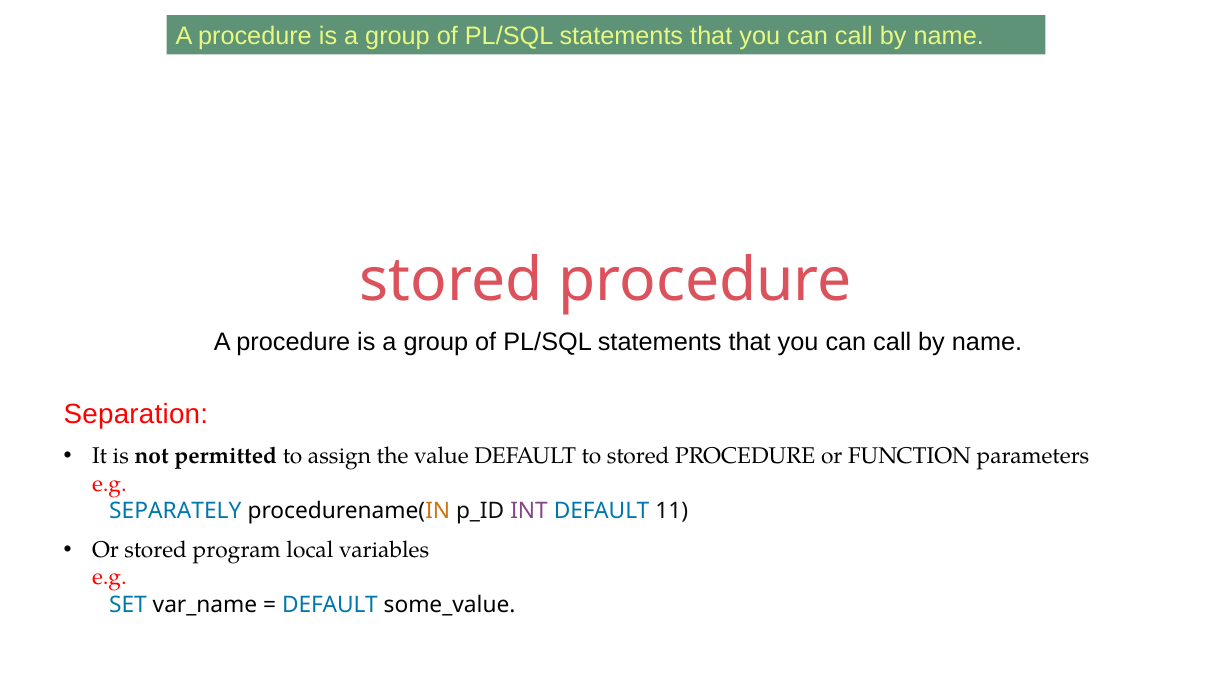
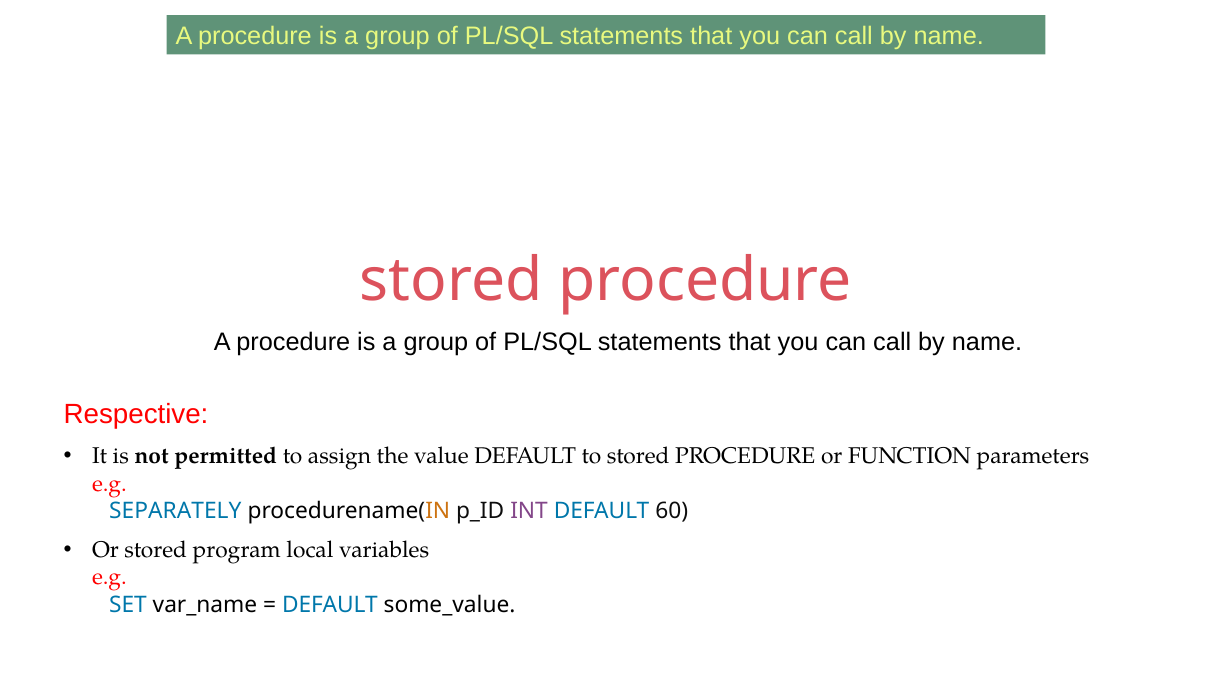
Separation: Separation -> Respective (136, 414)
11: 11 -> 60 (672, 511)
